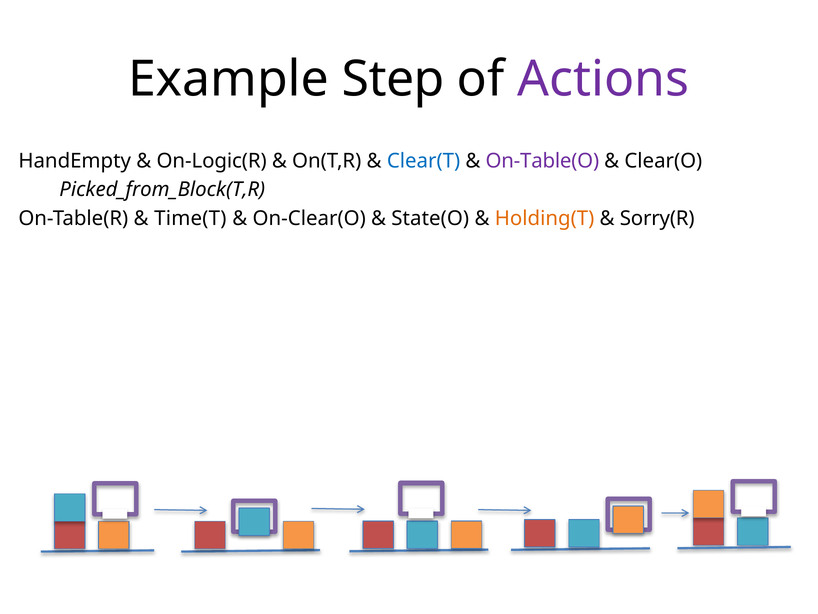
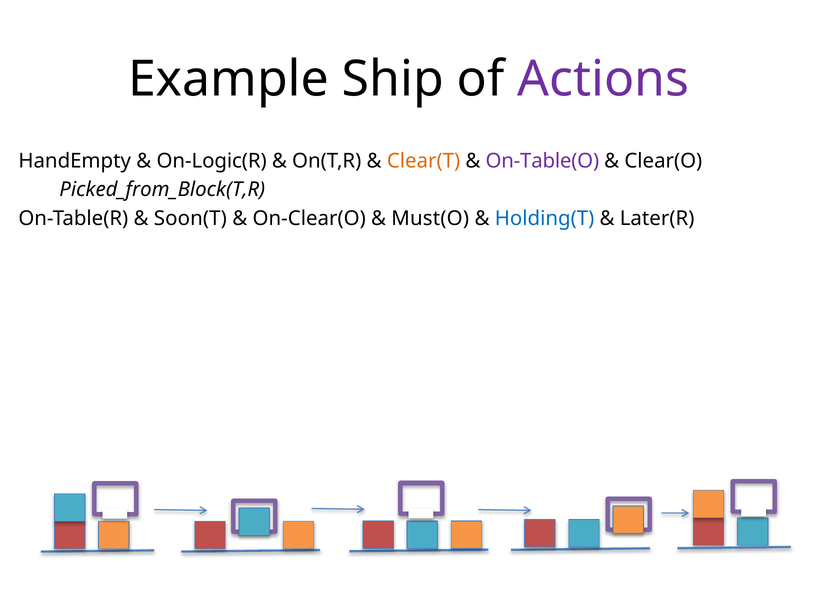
Step: Step -> Ship (393, 79)
Clear(T colour: blue -> orange (424, 161)
Time(T: Time(T -> Soon(T (190, 218)
State(O: State(O -> Must(O (430, 218)
Holding(T colour: orange -> blue (545, 218)
Sorry(R: Sorry(R -> Later(R (657, 218)
